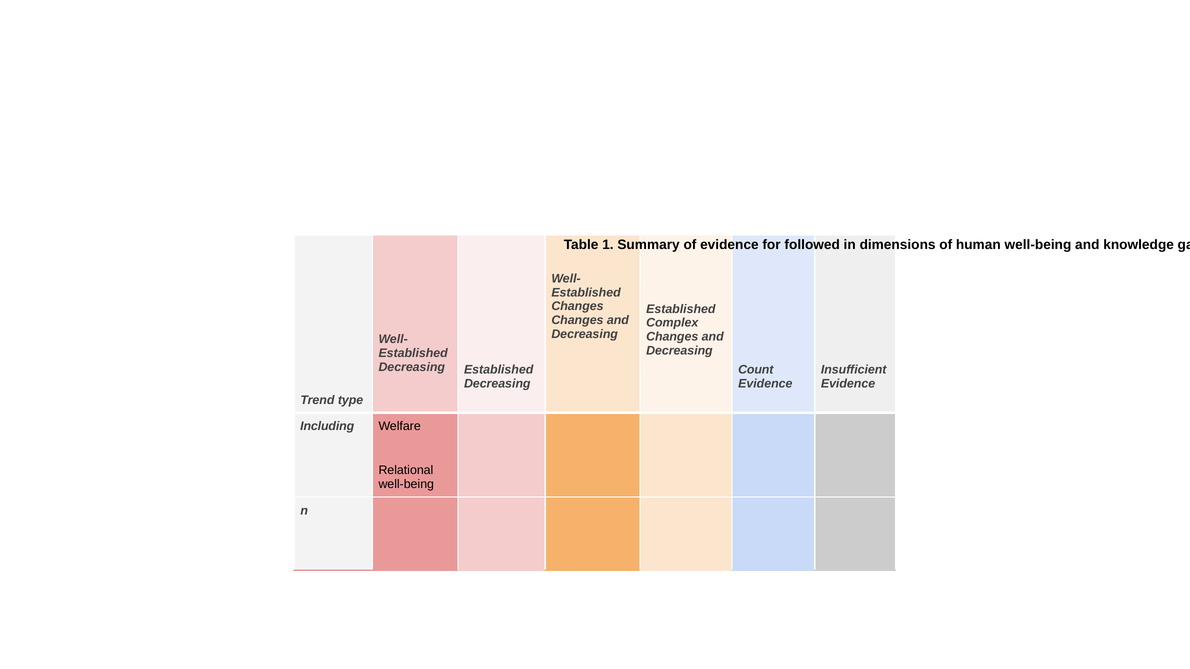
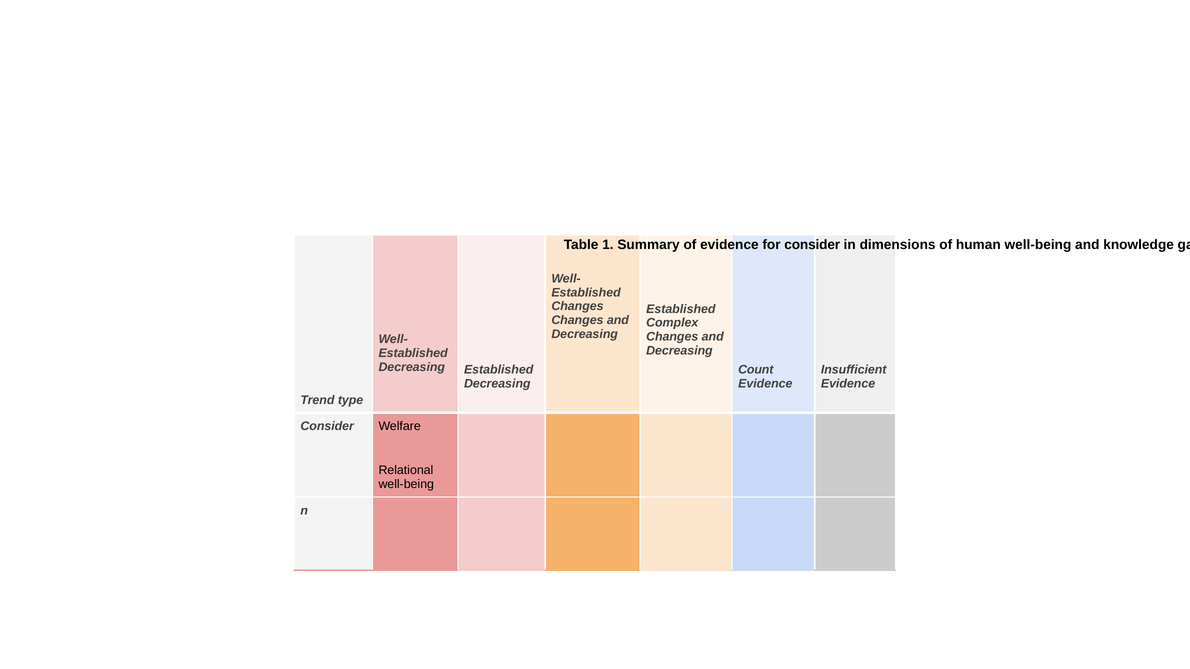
for followed: followed -> consider (812, 245)
Including: Including -> Consider (327, 426)
